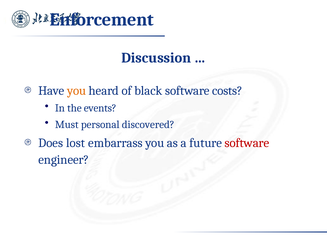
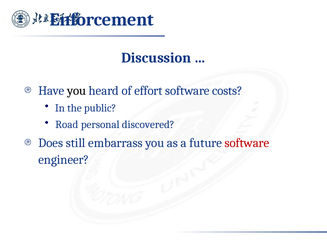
you colour: orange -> black (77, 91)
black: black -> effort (148, 91)
events: events -> public (100, 108)
Must: Must -> Road (67, 125)
lost: lost -> still (76, 143)
